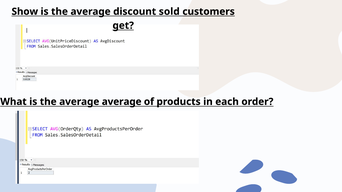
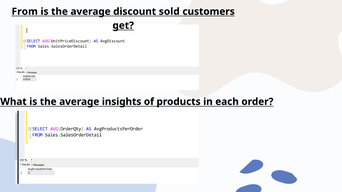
Show: Show -> From (25, 12)
average average: average -> insights (122, 102)
